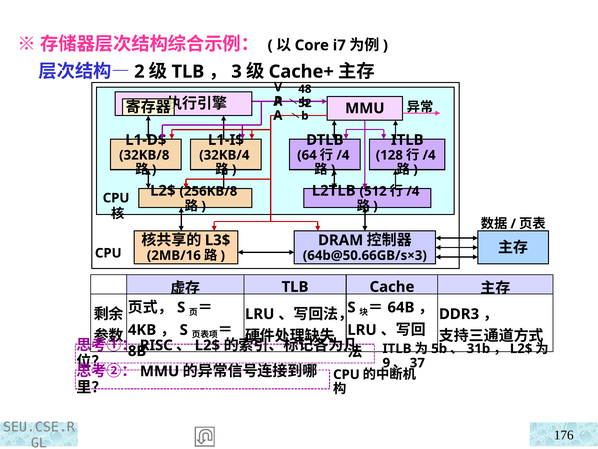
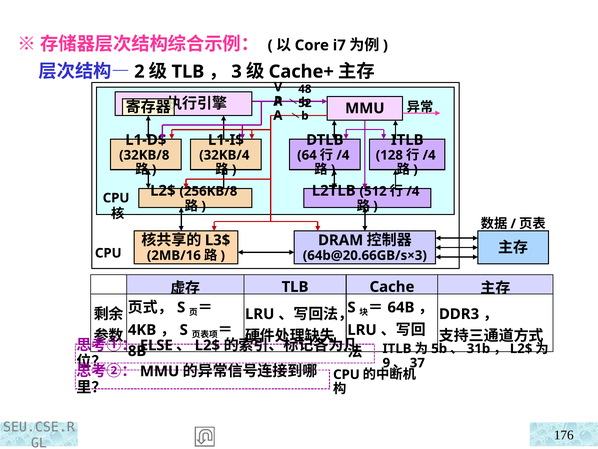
64b@50.66GB/s×3: 64b@50.66GB/s×3 -> 64b@20.66GB/s×3 (365, 255)
RISC: RISC -> ELSE (156, 345)
